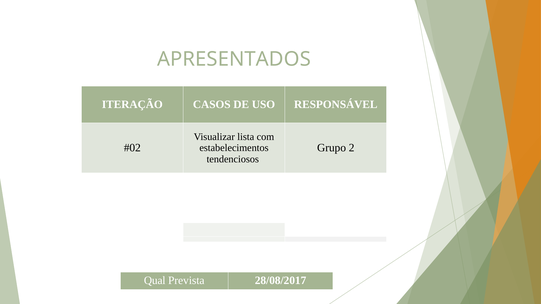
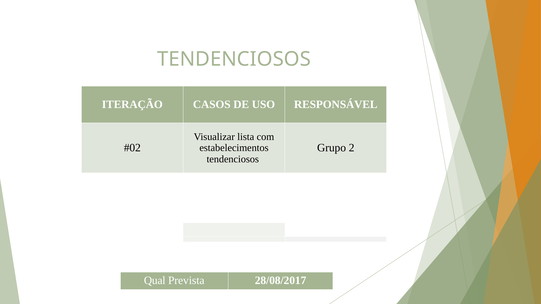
APRESENTADOS: APRESENTADOS -> TENDENCIOSOS (234, 59)
